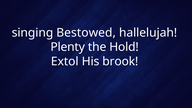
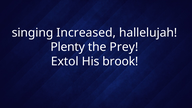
Bestowed: Bestowed -> Increased (86, 33)
Hold: Hold -> Prey (124, 47)
